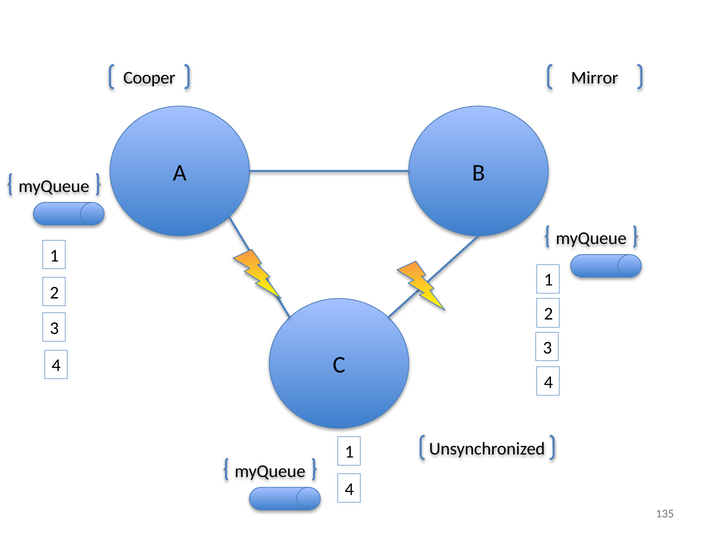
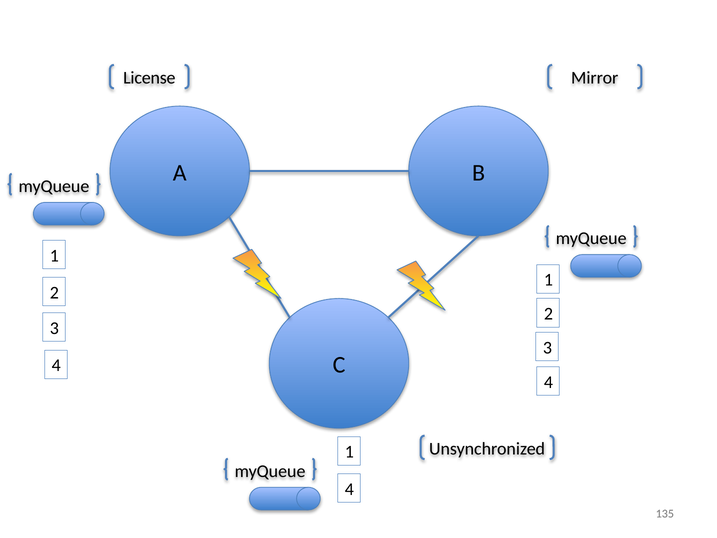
Cooper: Cooper -> License (149, 78)
